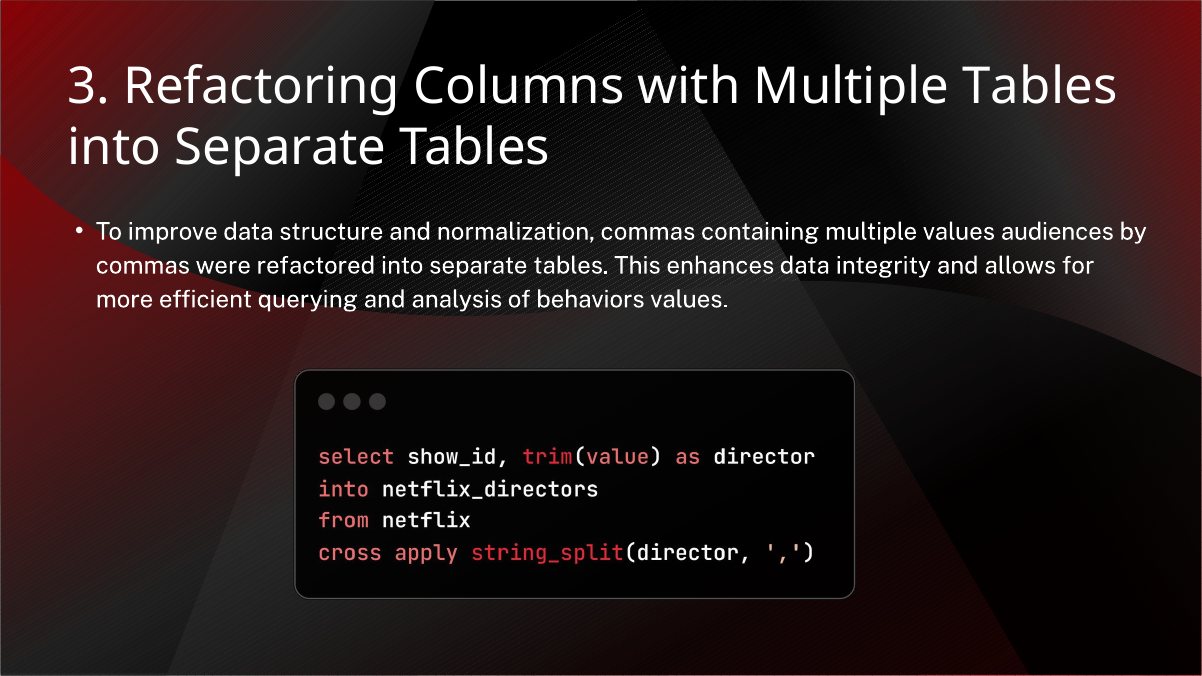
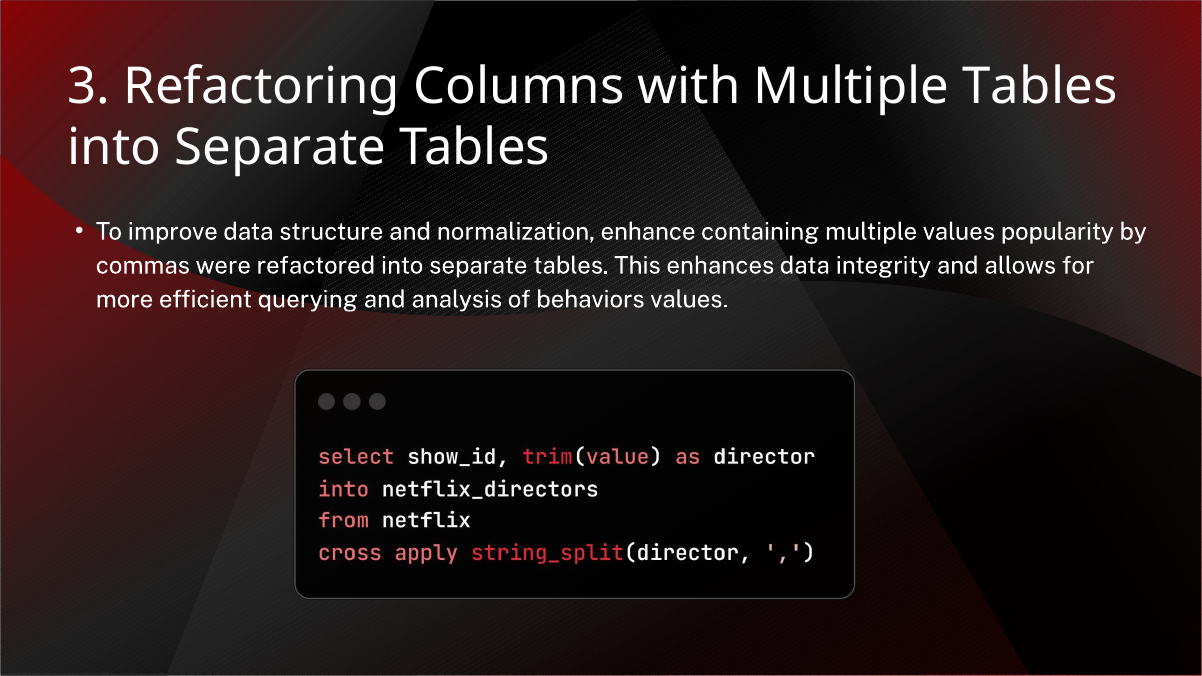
normalization commas: commas -> enhance (648, 232)
audiences: audiences -> popularity (1057, 232)
